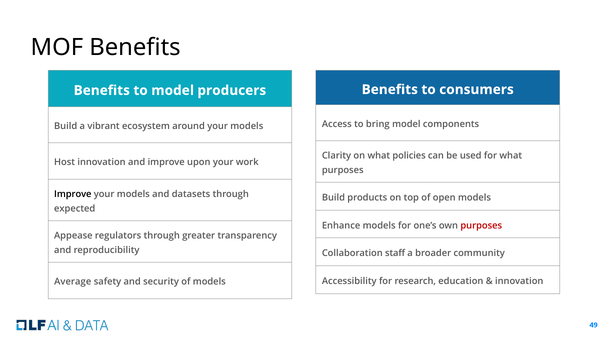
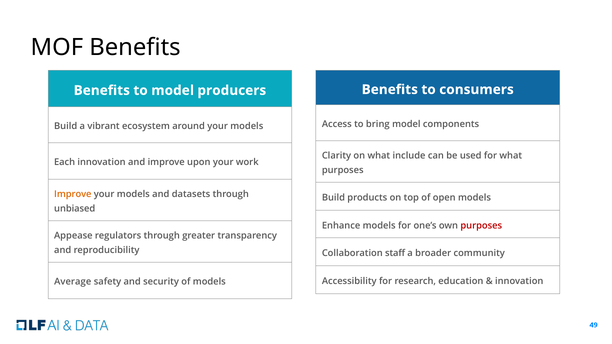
policies: policies -> include (409, 156)
Host: Host -> Each (65, 162)
Improve colour: black -> orange (73, 194)
expected: expected -> unbiased (75, 209)
